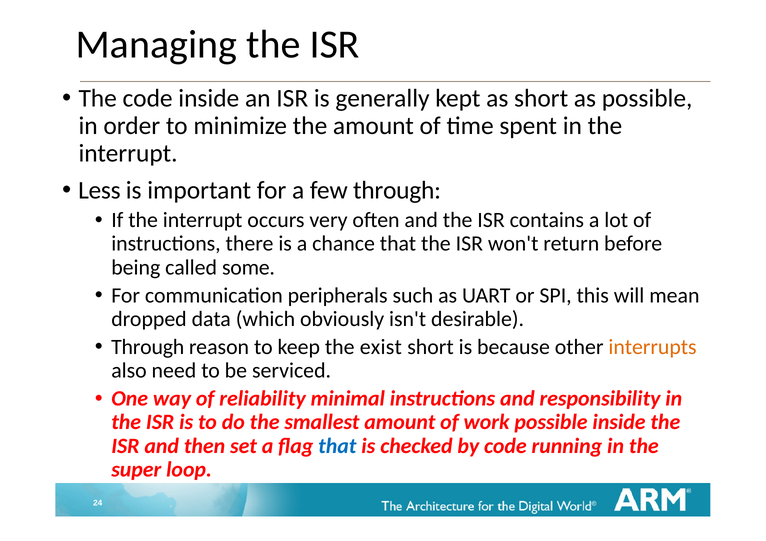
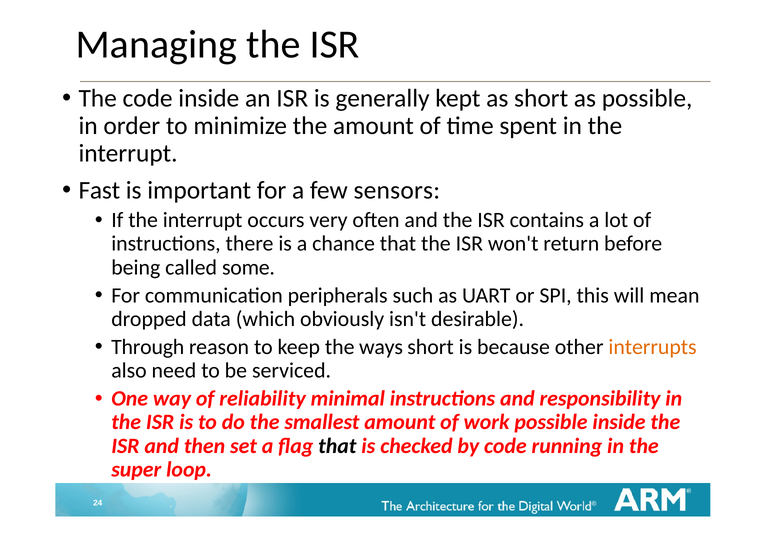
Less: Less -> Fast (99, 190)
few through: through -> sensors (397, 190)
exist: exist -> ways (381, 347)
that colour: blue -> black (337, 446)
